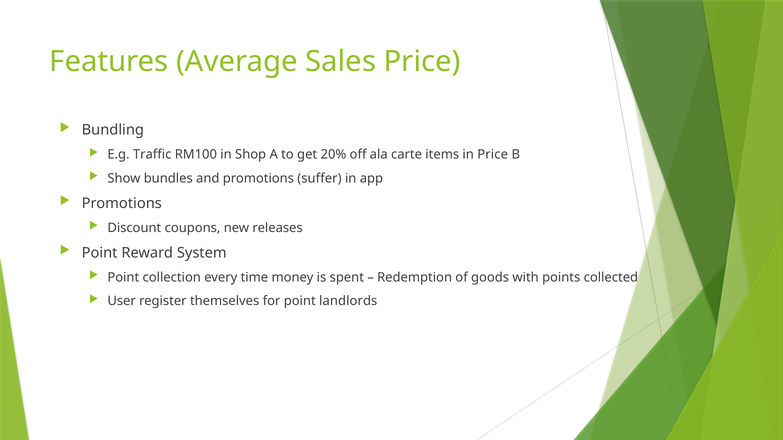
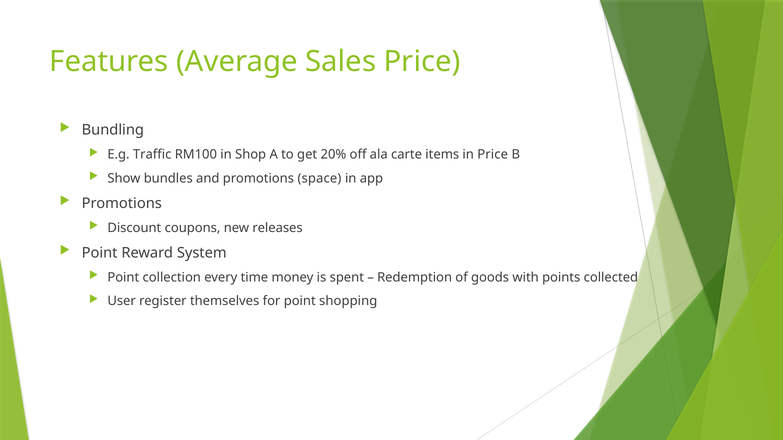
suffer: suffer -> space (319, 178)
landlords: landlords -> shopping (348, 301)
